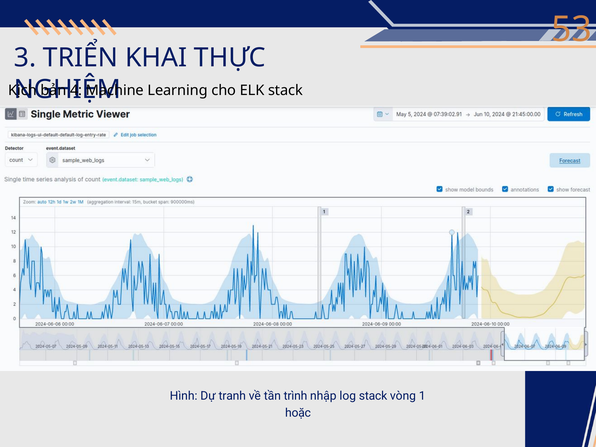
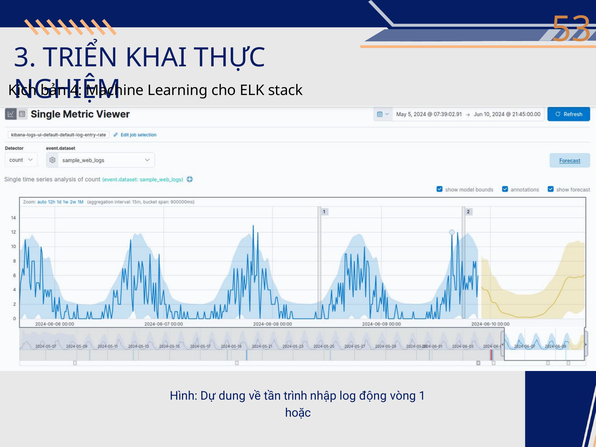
tranh: tranh -> dung (232, 396)
log stack: stack -> động (373, 396)
